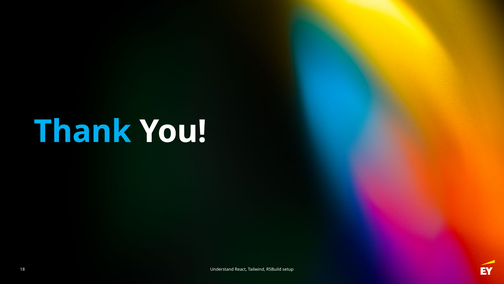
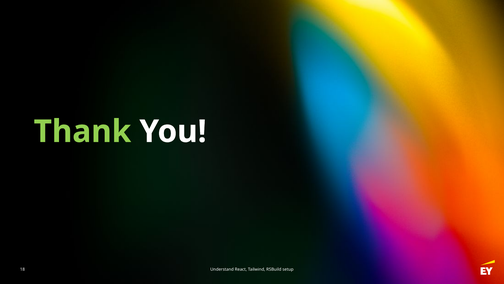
Thank colour: light blue -> light green (82, 131)
